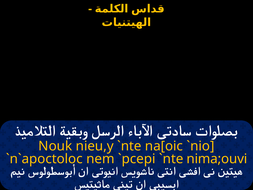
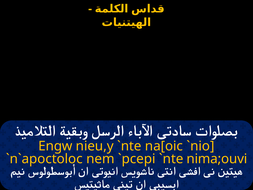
Nouk: Nouk -> Engw (55, 146)
